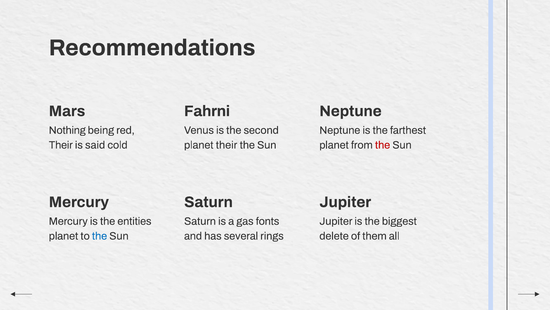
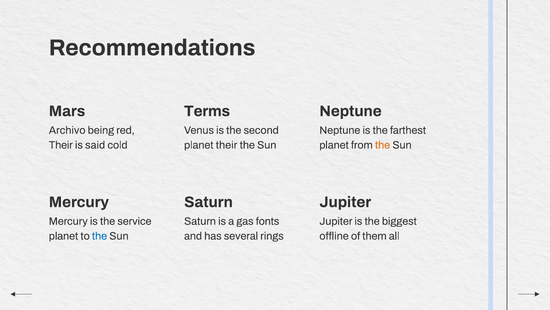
Fahrni: Fahrni -> Terms (207, 111)
Nothing: Nothing -> Archivo (67, 130)
the colour: red -> orange (383, 145)
entities: entities -> service (134, 221)
delete: delete -> offline (334, 236)
